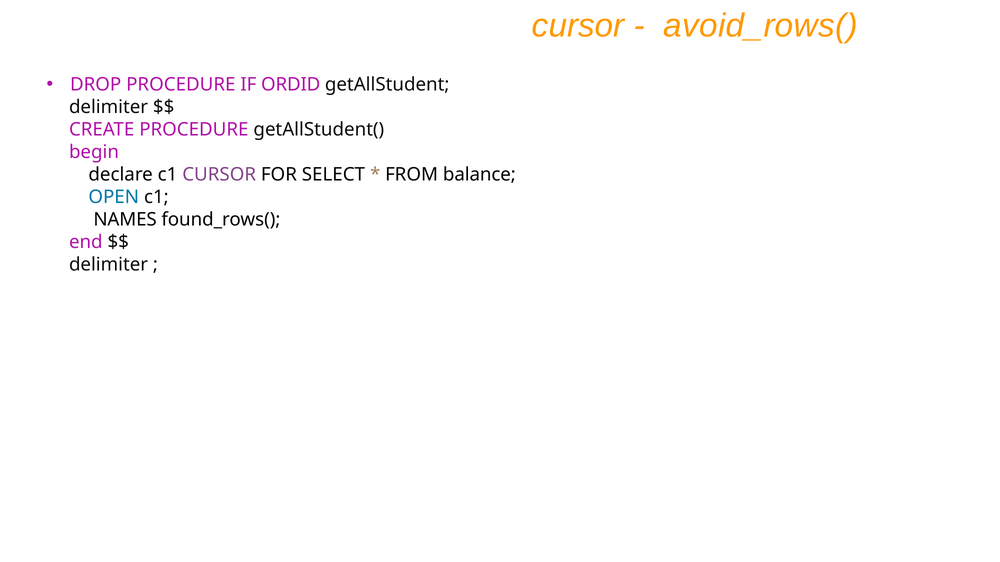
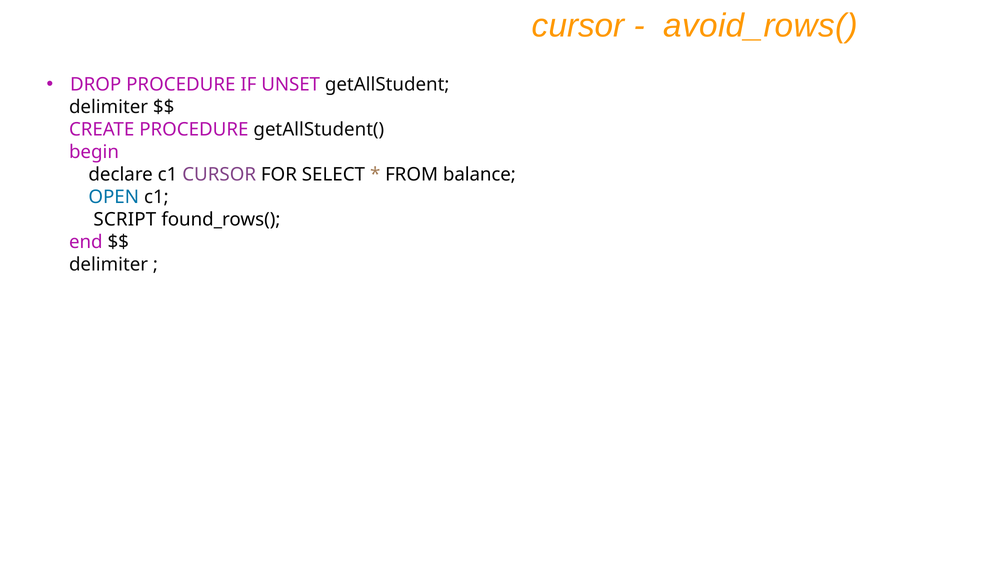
ORDID: ORDID -> UNSET (291, 85)
NAMES: NAMES -> SCRIPT (125, 220)
